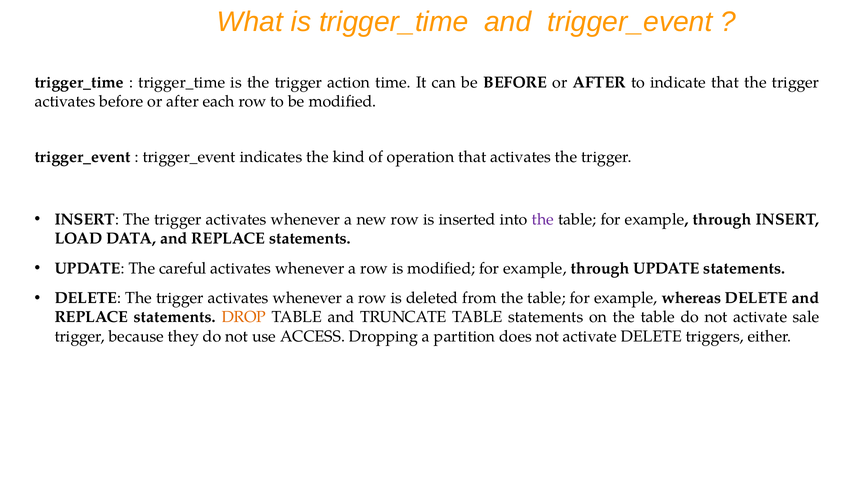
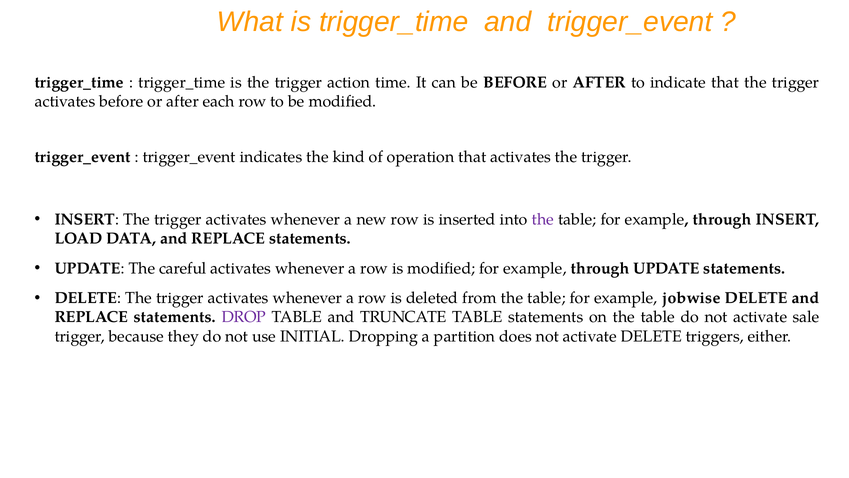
whereas: whereas -> jobwise (691, 298)
DROP colour: orange -> purple (244, 317)
ACCESS: ACCESS -> INITIAL (312, 336)
